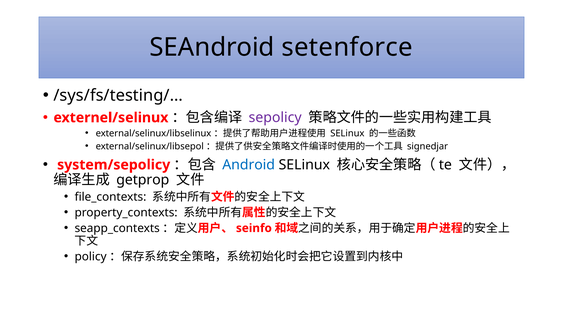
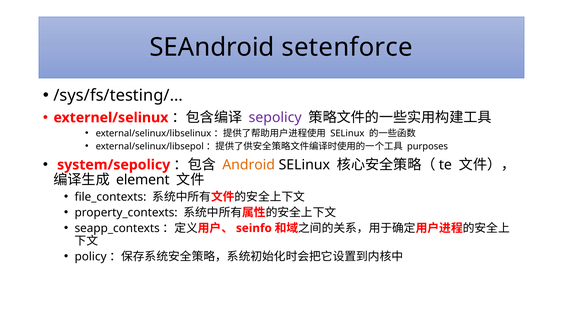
signedjar: signedjar -> purposes (427, 146)
Android colour: blue -> orange (249, 165)
getprop: getprop -> element (143, 180)
